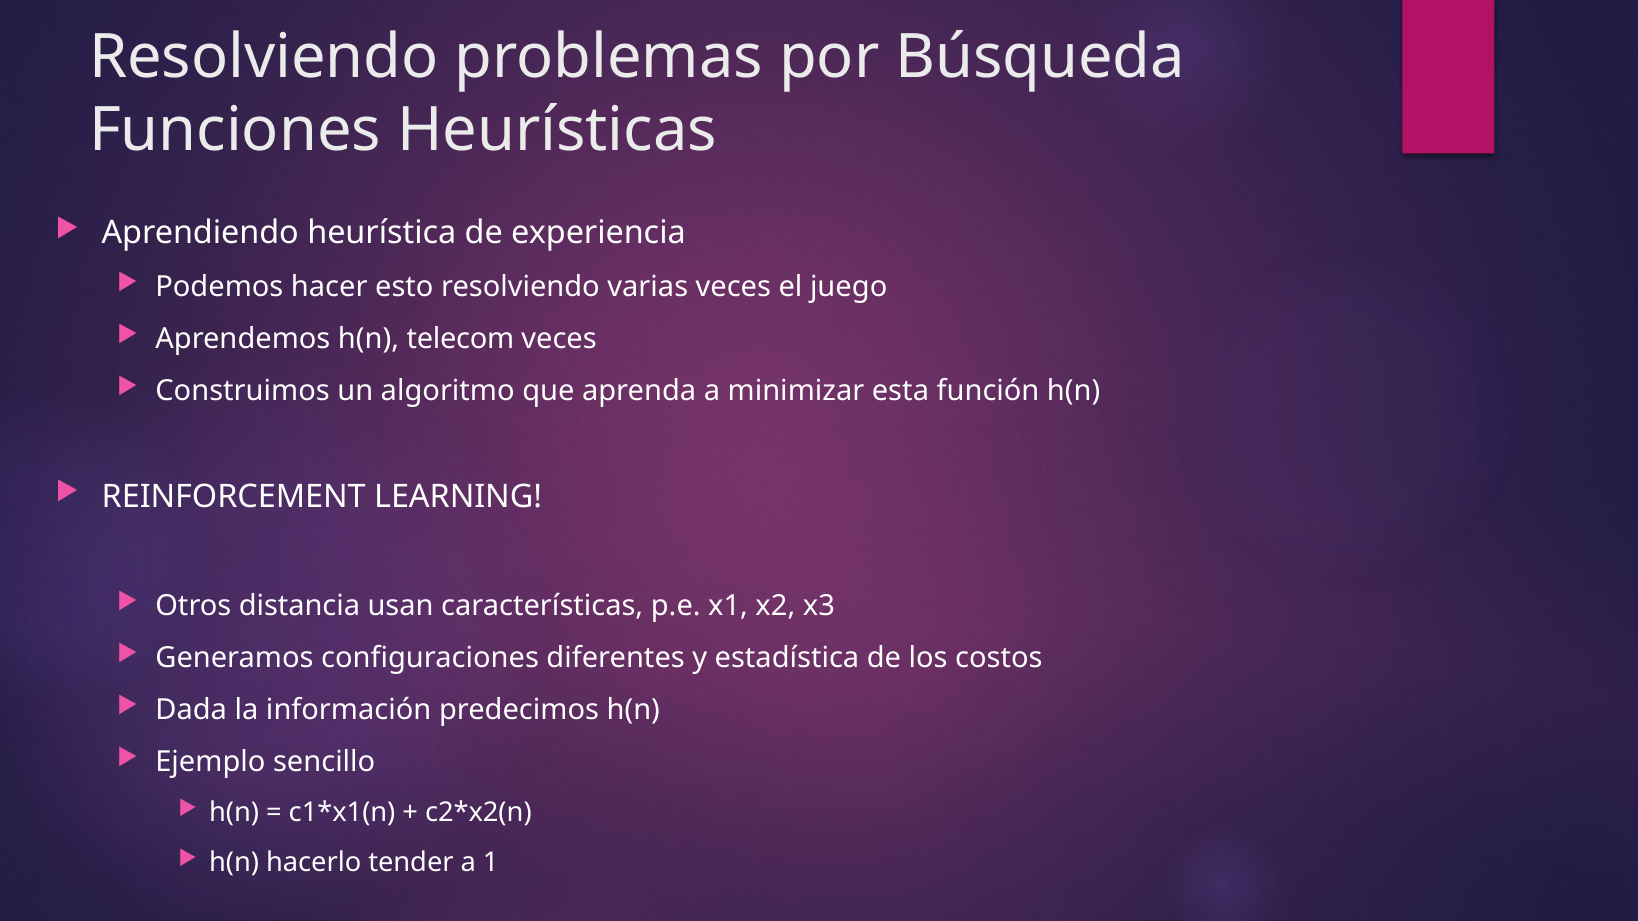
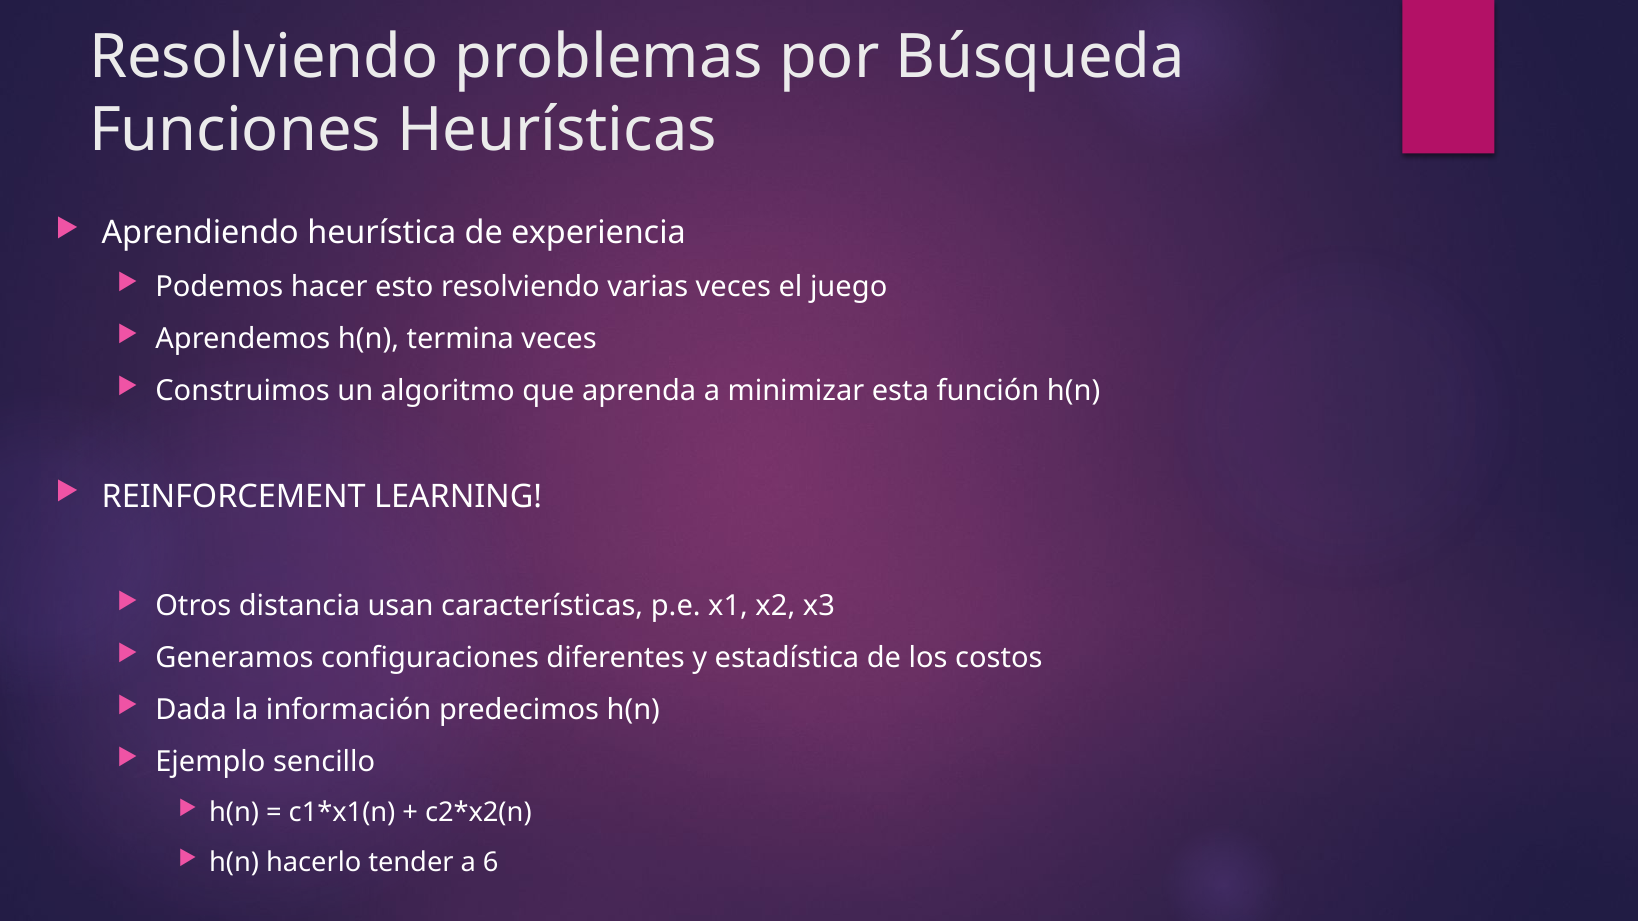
telecom: telecom -> termina (460, 339)
1: 1 -> 6 (491, 863)
